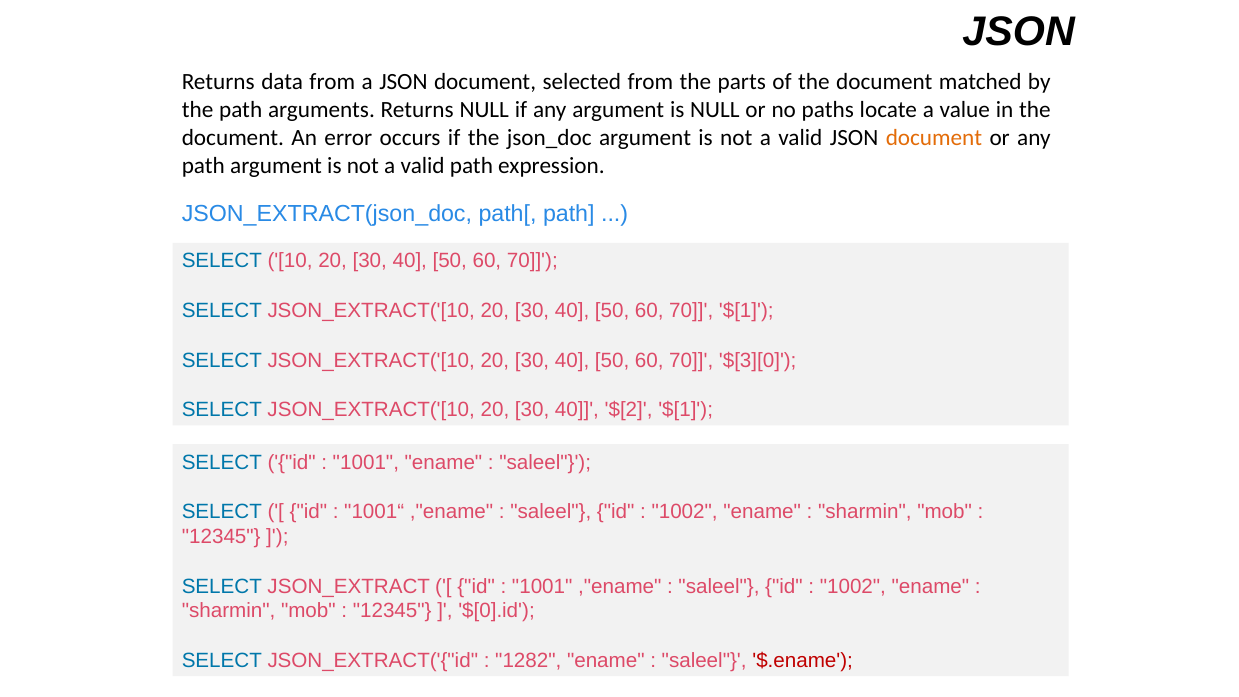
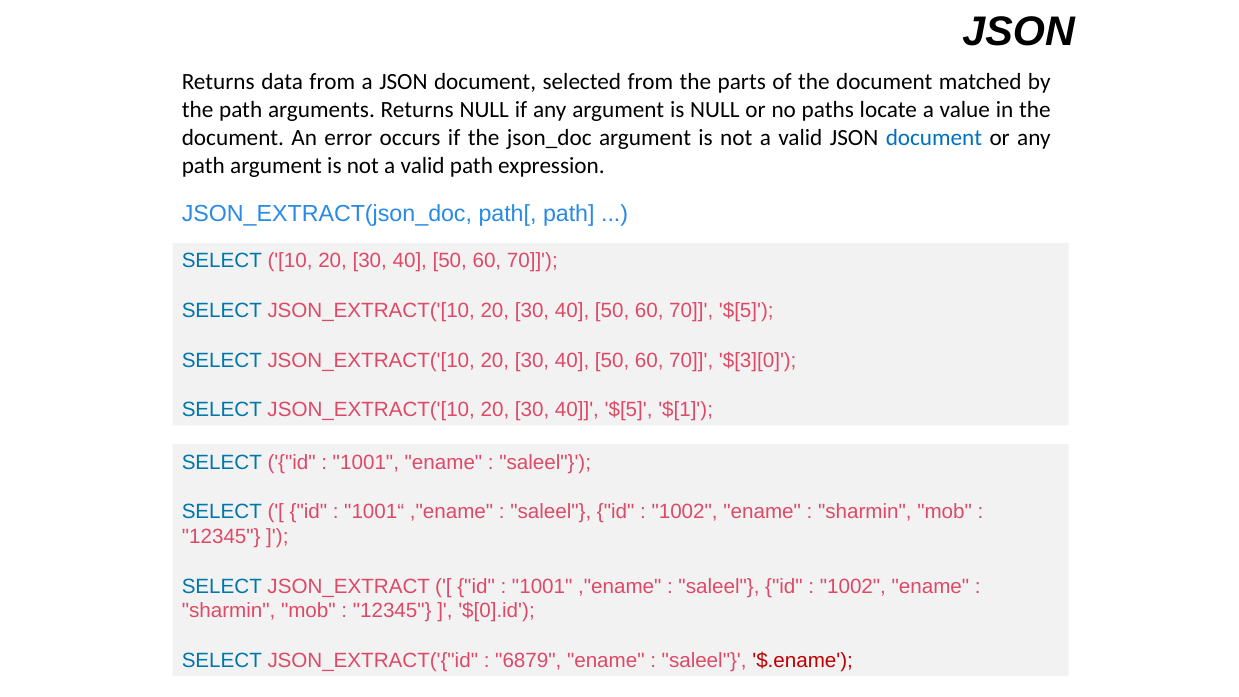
document colour: orange -> blue (934, 138)
70 $[1: $[1 -> $[5 (746, 311)
40 $[2: $[2 -> $[5 (629, 410)
1282: 1282 -> 6879 (528, 661)
